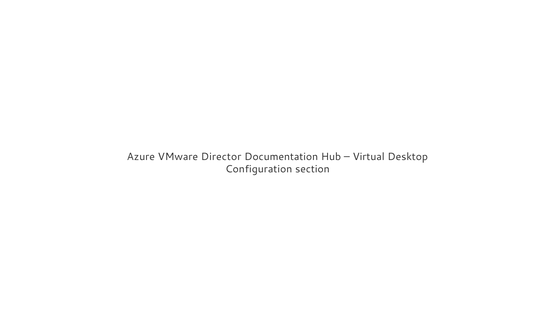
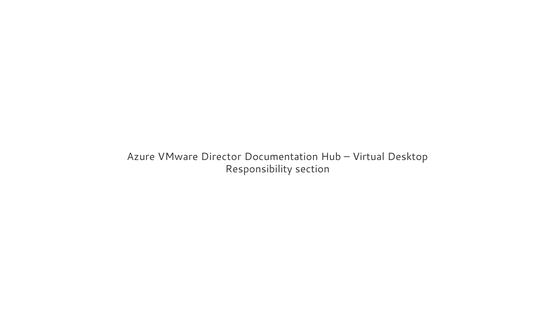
Configuration: Configuration -> Responsibility (259, 169)
